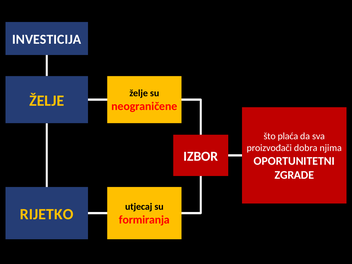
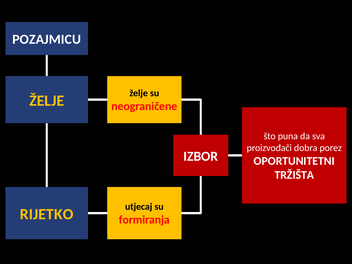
INVESTICIJA: INVESTICIJA -> POZAJMICU (47, 39)
plaća: plaća -> puna (288, 136)
njima: njima -> porez (331, 148)
ZGRADE: ZGRADE -> TRŽIŠTA (294, 175)
